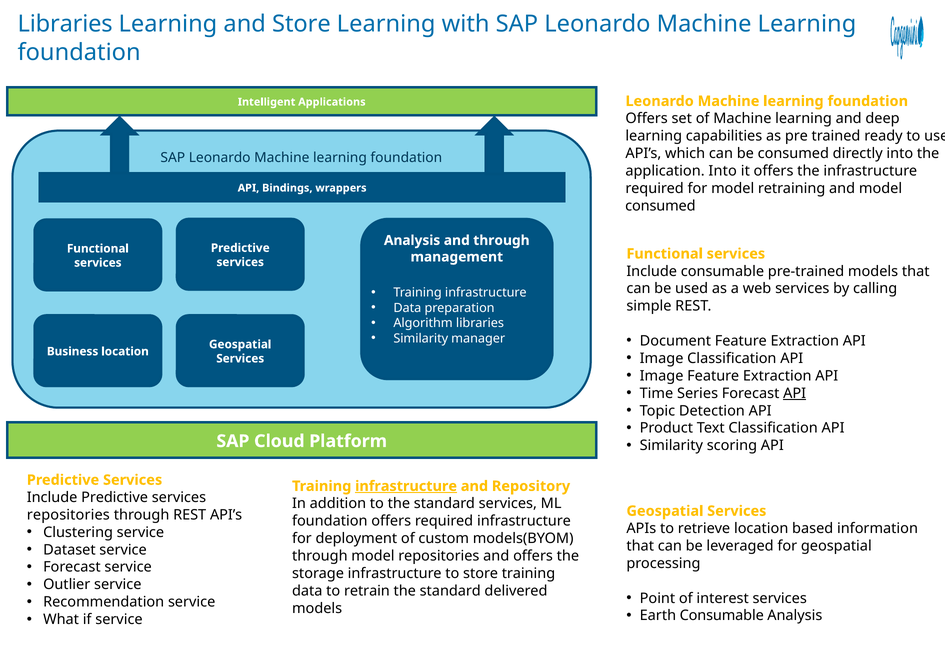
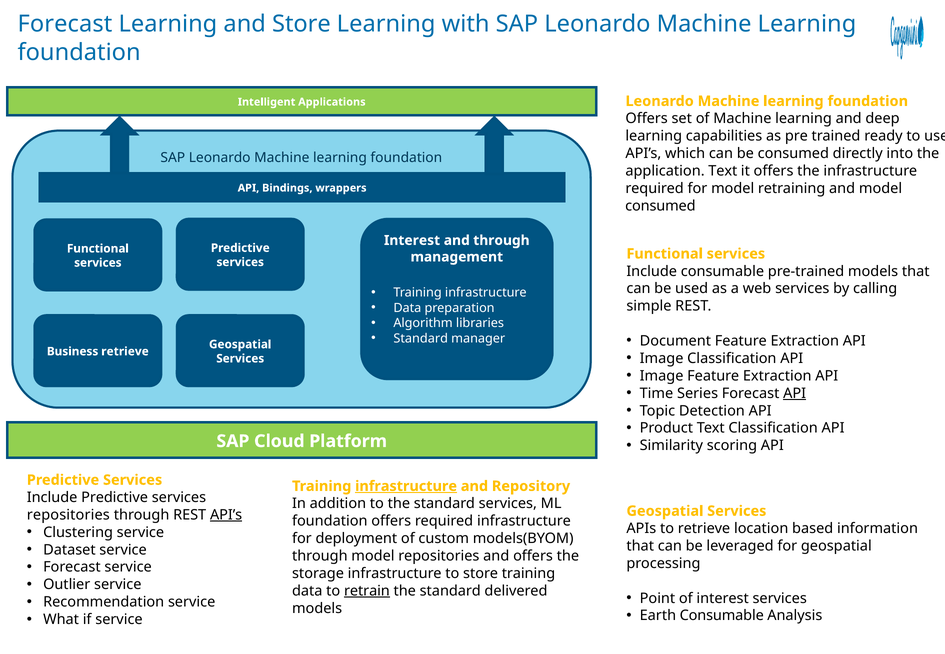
Libraries: Libraries -> Forecast (65, 24)
application Into: Into -> Text (723, 171)
Analysis: Analysis -> Interest (412, 240)
Similarity: Similarity -> Standard (421, 339)
Business location: location -> retrieve (125, 352)
API’s underline: none -> present (226, 515)
retrain underline: none -> present (367, 591)
